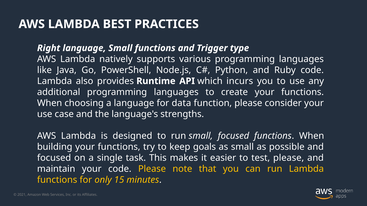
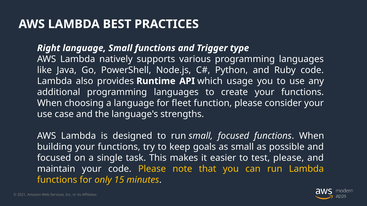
incurs: incurs -> usage (240, 81)
data: data -> fleet (181, 103)
